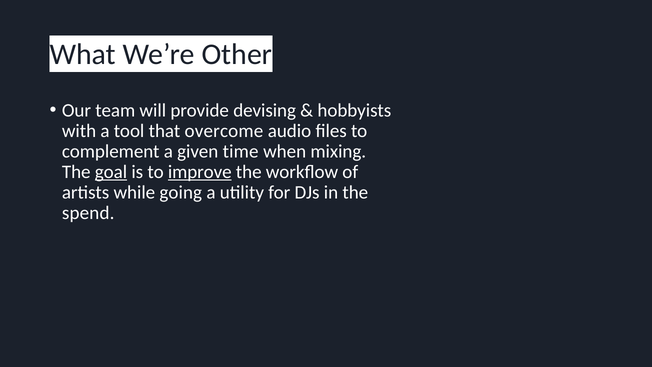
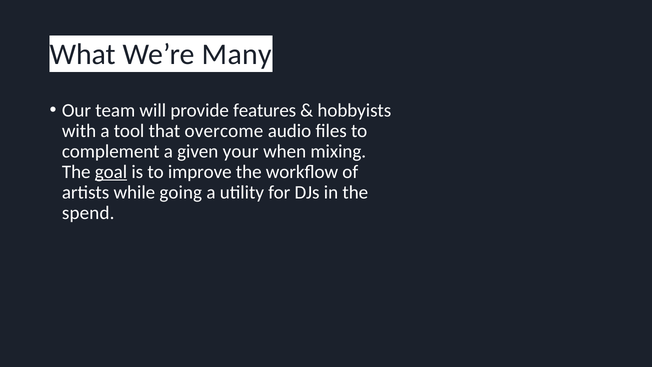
Other: Other -> Many (237, 54)
devising: devising -> features (265, 110)
time: time -> your (241, 151)
improve underline: present -> none (200, 172)
